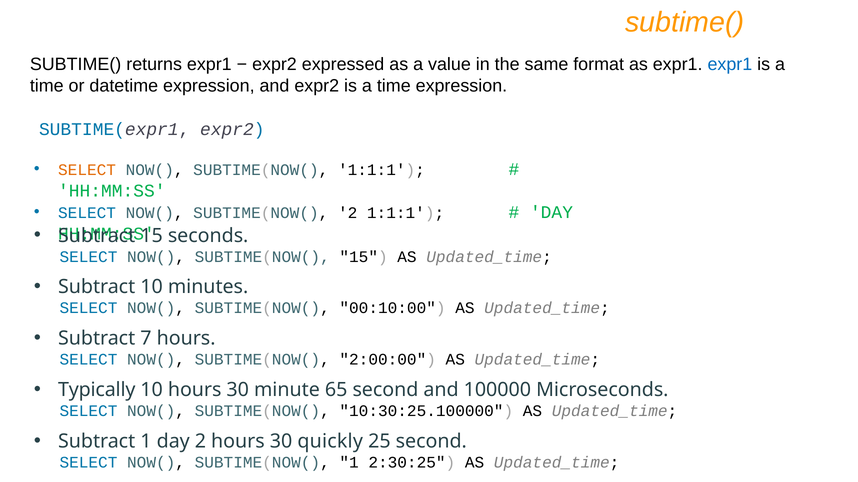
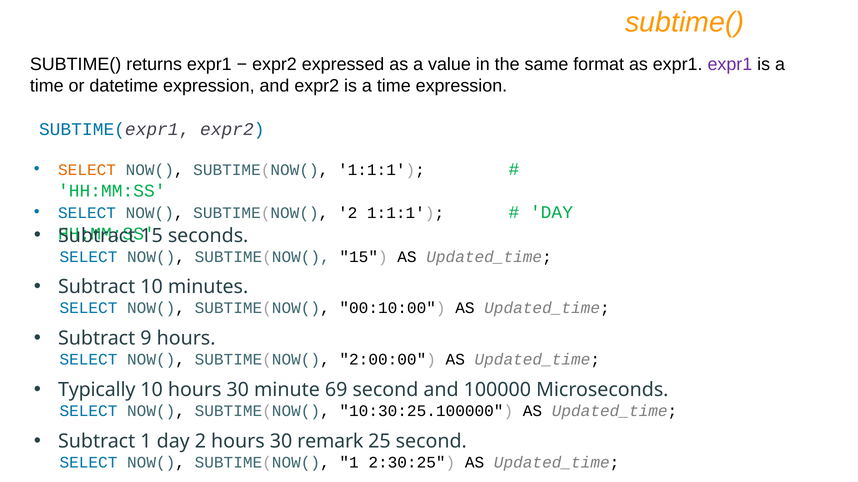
expr1 colour: blue -> purple (730, 65)
7: 7 -> 9 (146, 339)
65: 65 -> 69 (336, 390)
quickly: quickly -> remark (330, 442)
